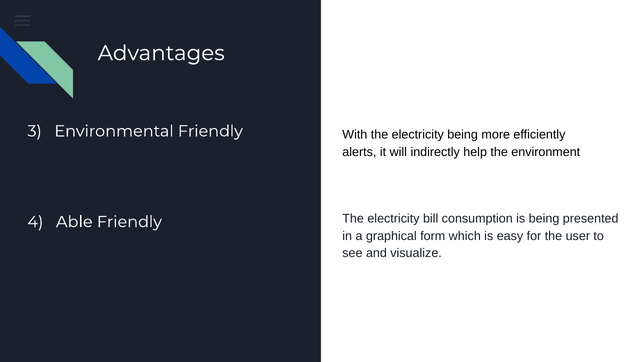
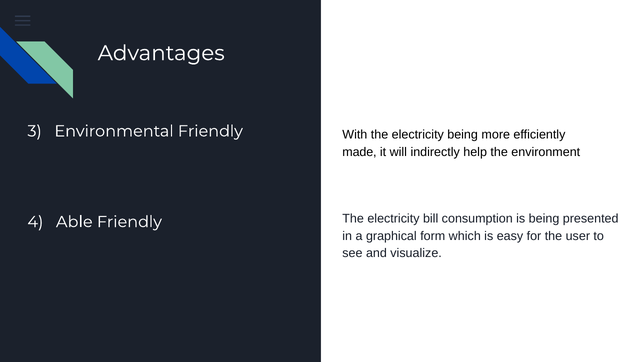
alerts: alerts -> made (359, 152)
